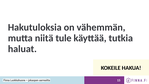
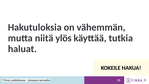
tule: tule -> ylös (64, 38)
